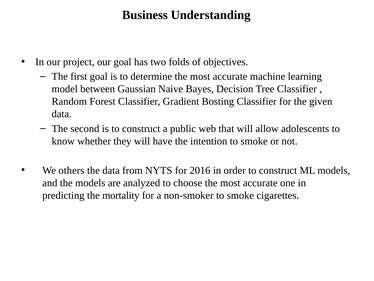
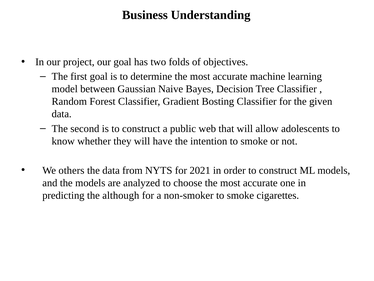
2016: 2016 -> 2021 (200, 170)
mortality: mortality -> although (121, 195)
